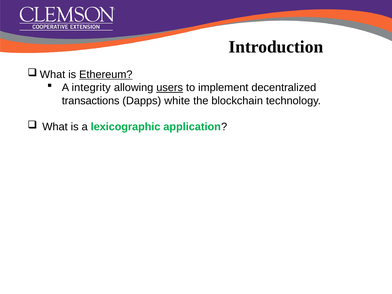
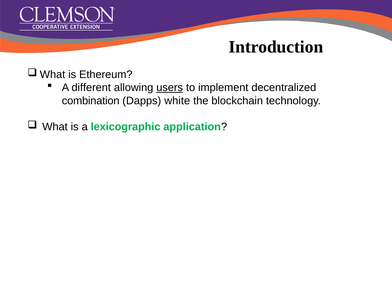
Ethereum underline: present -> none (106, 75)
integrity: integrity -> different (91, 88)
transactions: transactions -> combination (91, 101)
